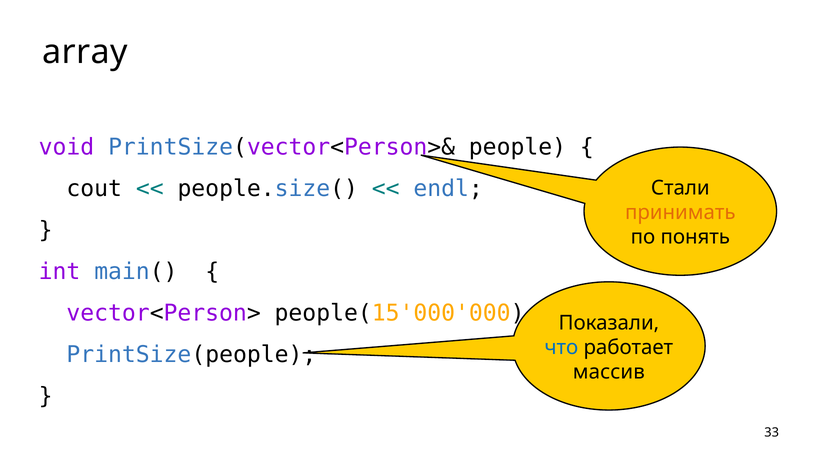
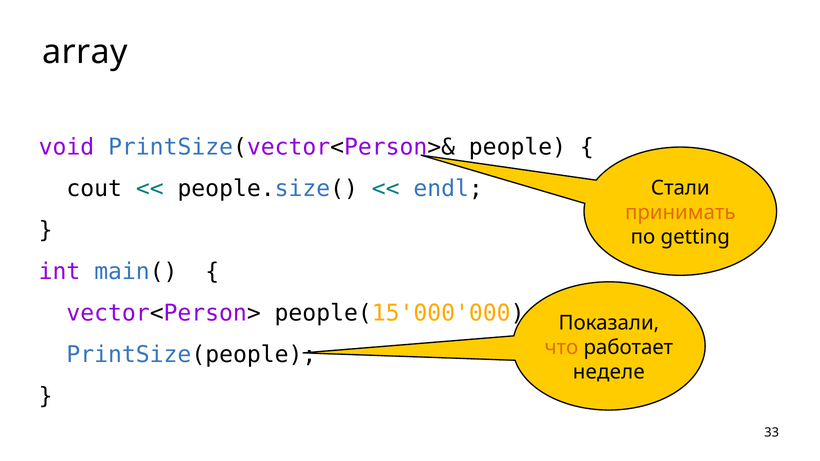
понять: понять -> getting (695, 237)
что colour: blue -> orange (561, 348)
массив: массив -> неделе (609, 372)
